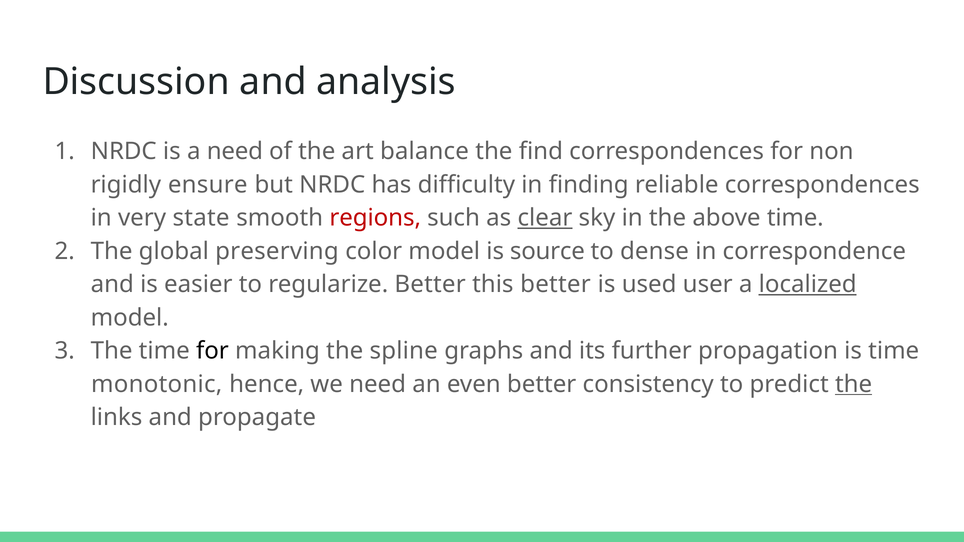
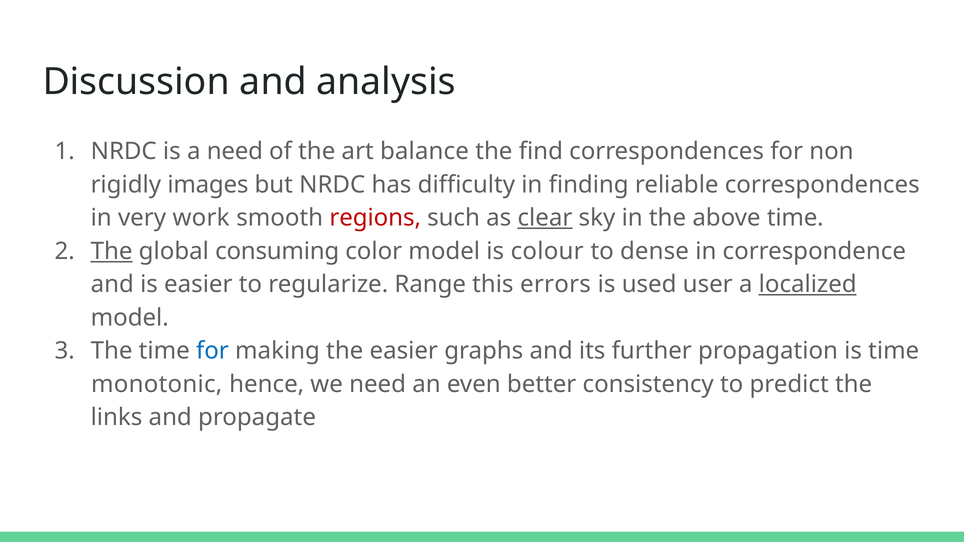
ensure: ensure -> images (208, 185)
state: state -> work (201, 218)
The underline: none -> present (112, 251)
preserving: preserving -> consuming (277, 251)
source: source -> colour (547, 251)
regularize Better: Better -> Range (430, 285)
this better: better -> errors (555, 285)
for colour: black -> blue (212, 351)
the spline: spline -> easier (404, 351)
the underline: present -> none (854, 384)
